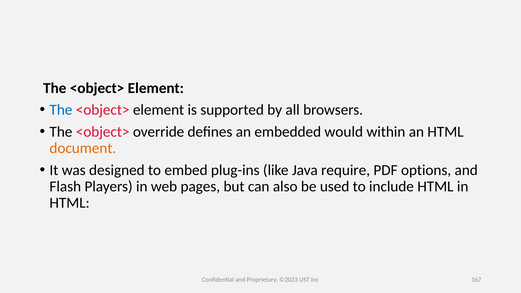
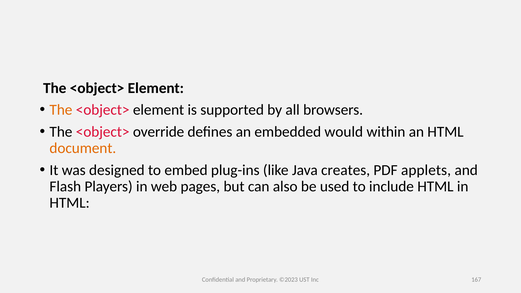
The colour: blue -> orange (61, 110)
require: require -> creates (346, 170)
options: options -> applets (426, 170)
